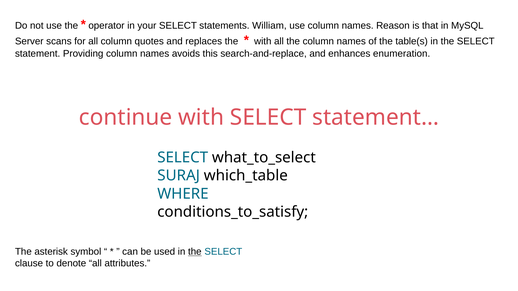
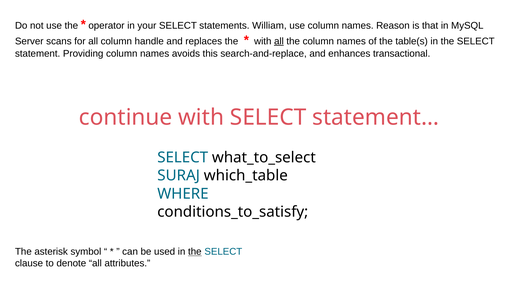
quotes: quotes -> handle (149, 41)
all underline: none -> present (279, 41)
enumeration: enumeration -> transactional (402, 54)
